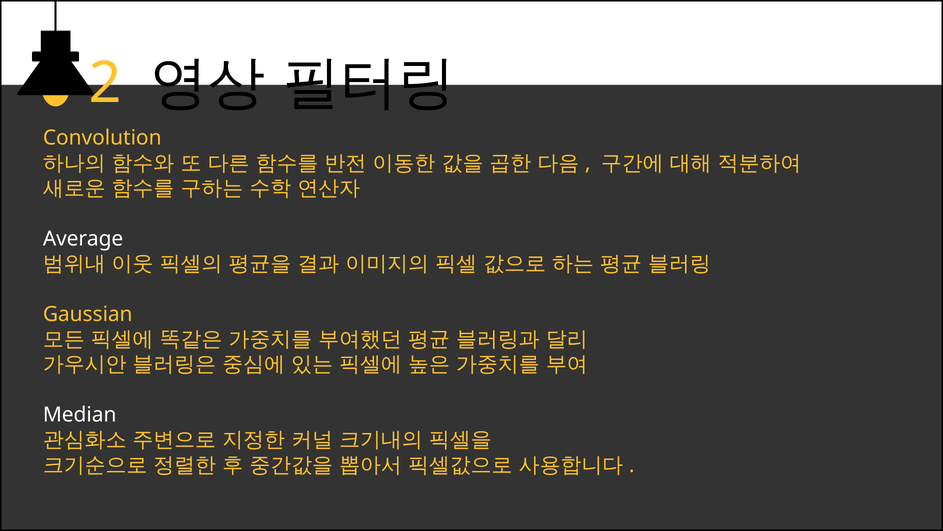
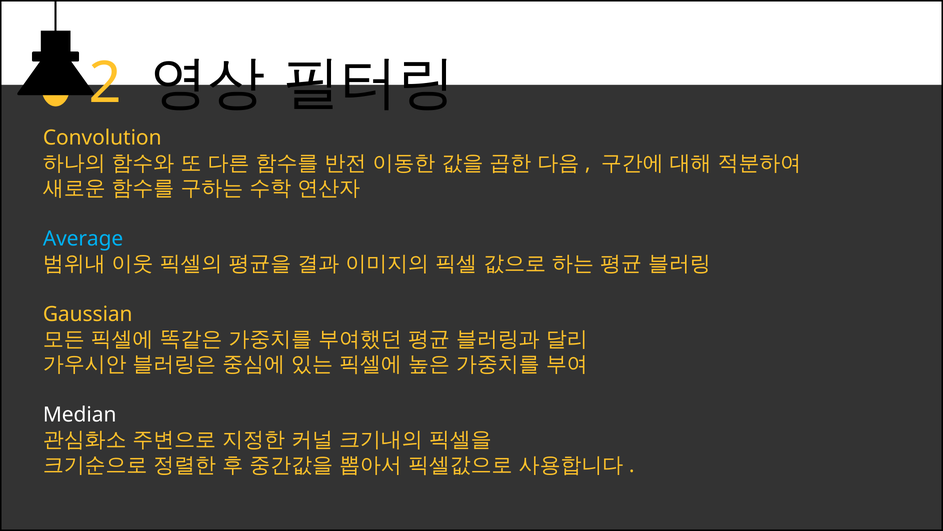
Average colour: white -> light blue (83, 238)
